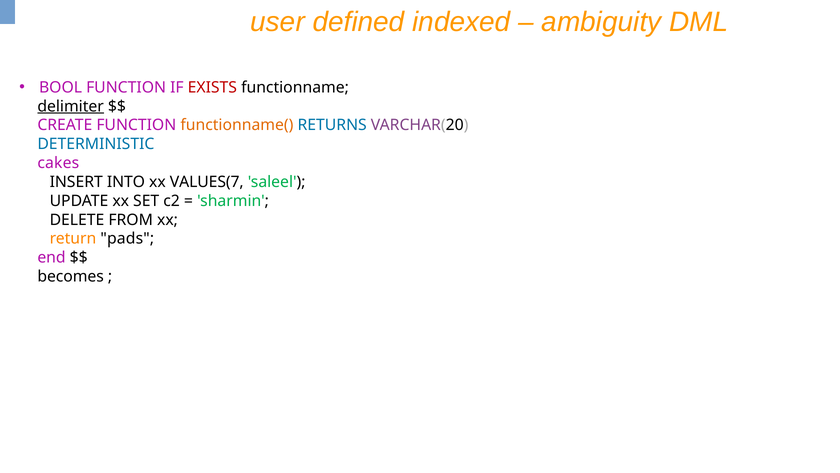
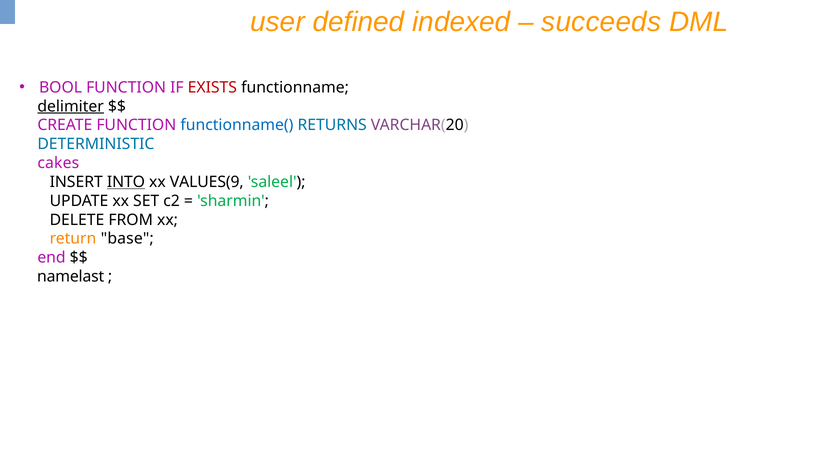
ambiguity: ambiguity -> succeeds (601, 22)
functionname( colour: orange -> blue (237, 125)
INTO underline: none -> present (126, 182)
VALUES(7: VALUES(7 -> VALUES(9 (207, 182)
pads: pads -> base (127, 238)
becomes: becomes -> namelast (71, 276)
